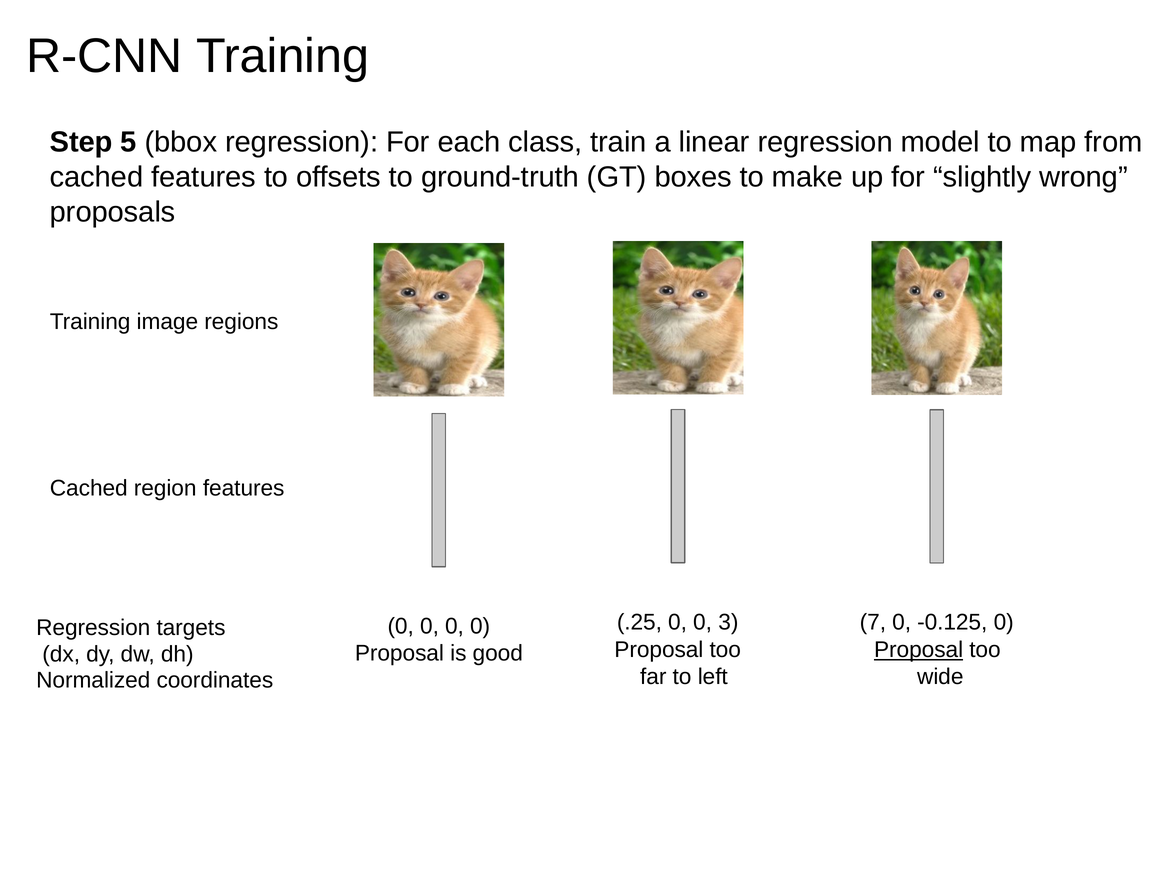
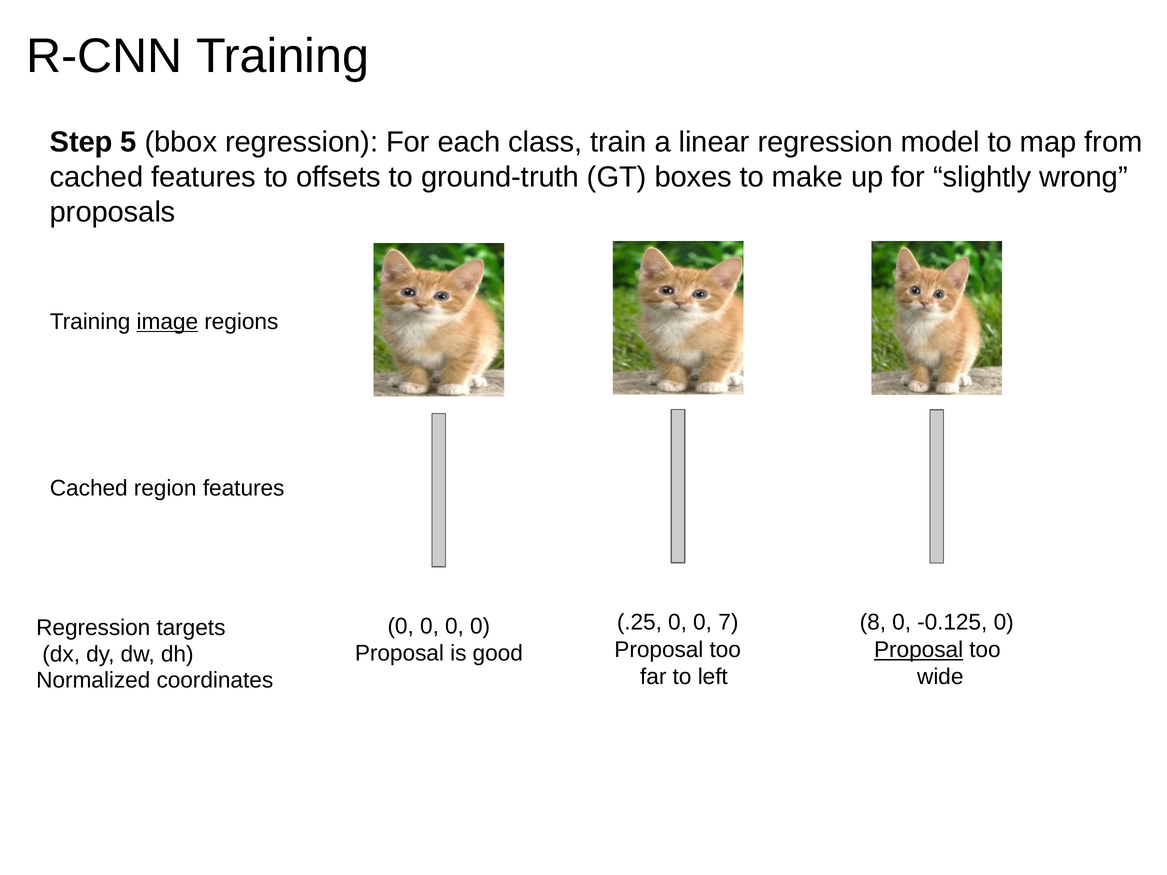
image underline: none -> present (167, 322)
3: 3 -> 7 (728, 622)
7: 7 -> 8 (873, 622)
